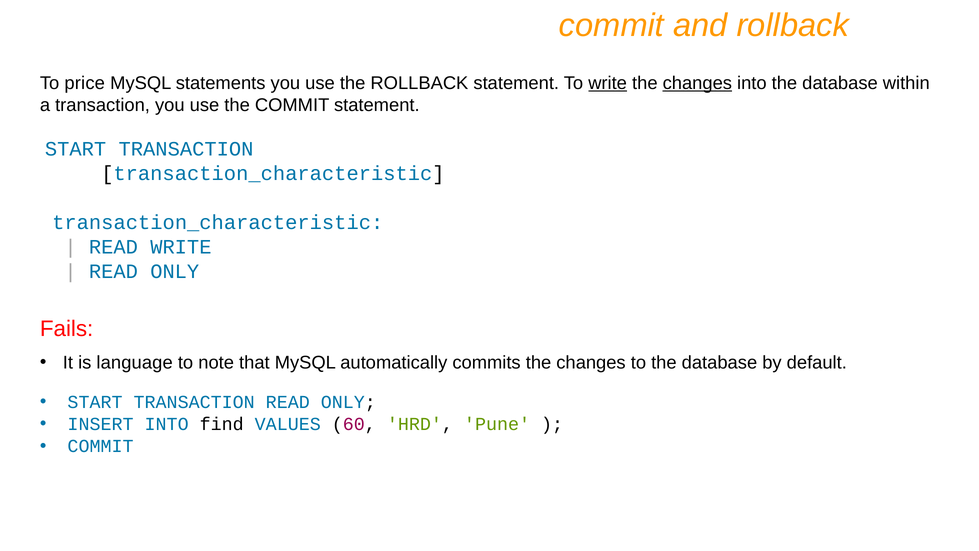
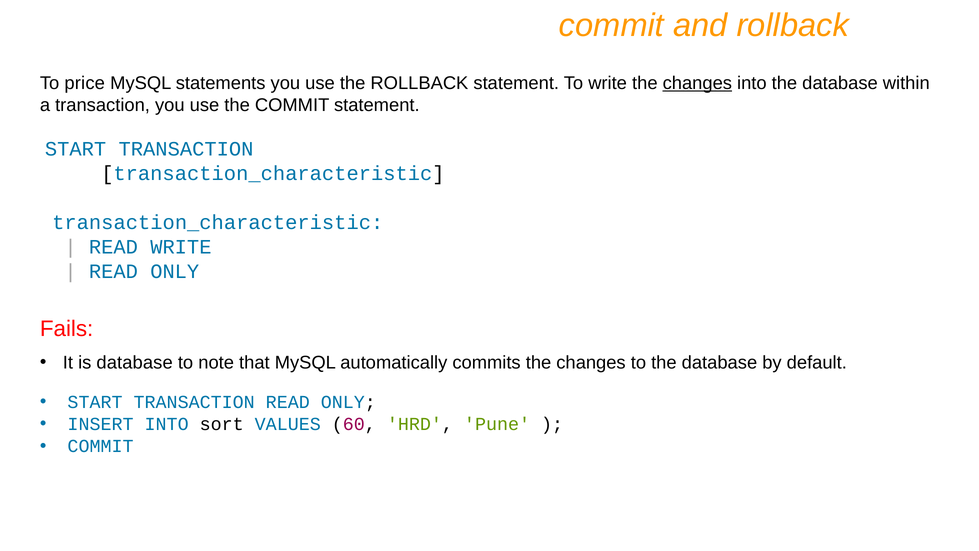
write underline: present -> none (608, 83)
is language: language -> database (135, 363)
find: find -> sort (222, 424)
